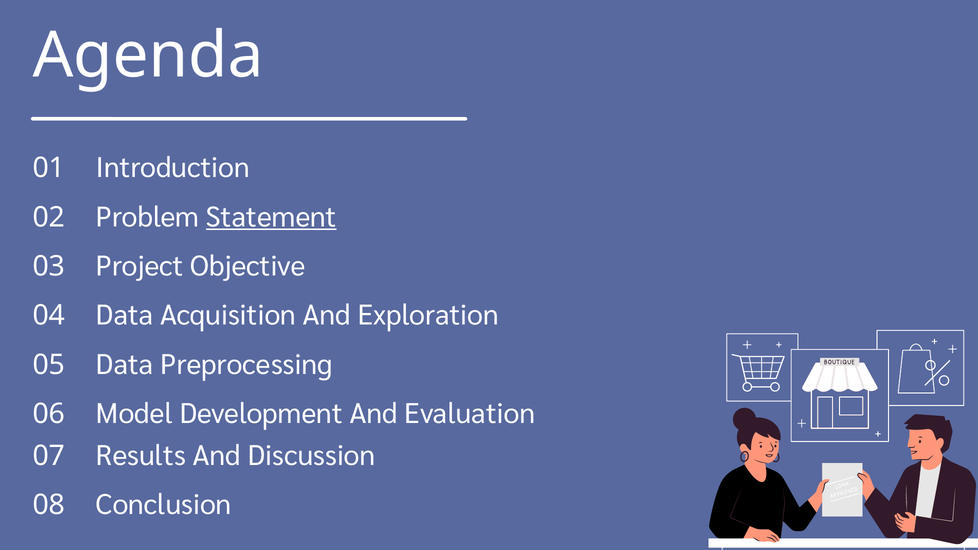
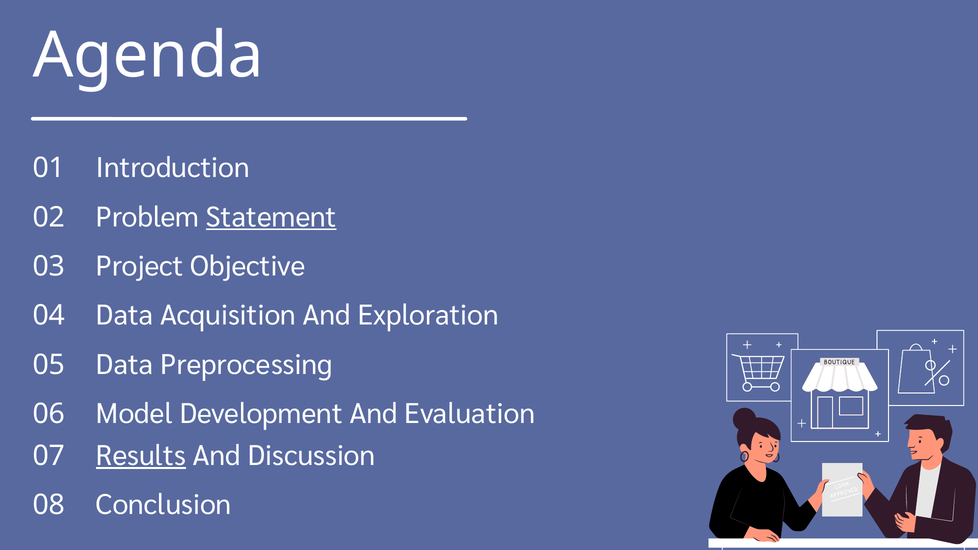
Results underline: none -> present (141, 456)
